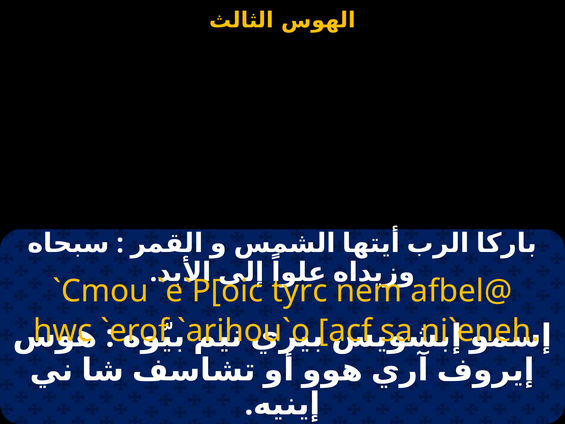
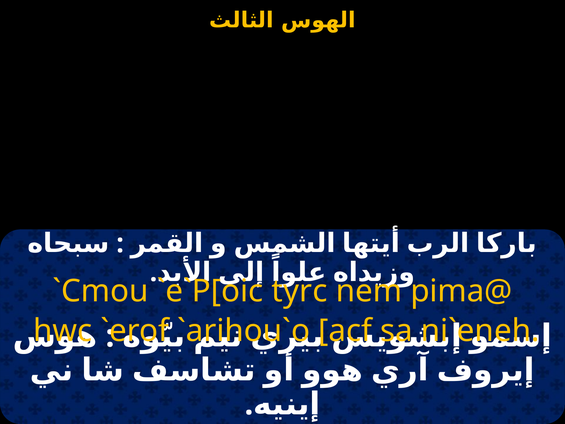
afbel@: afbel@ -> pima@ (461, 291)
